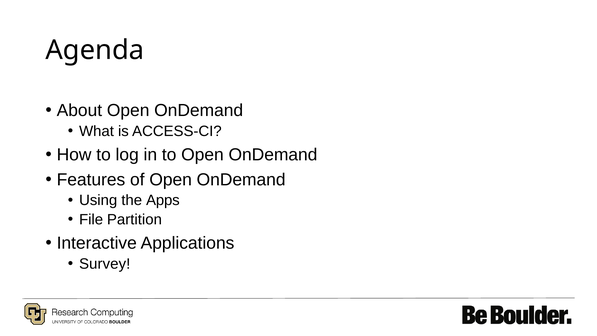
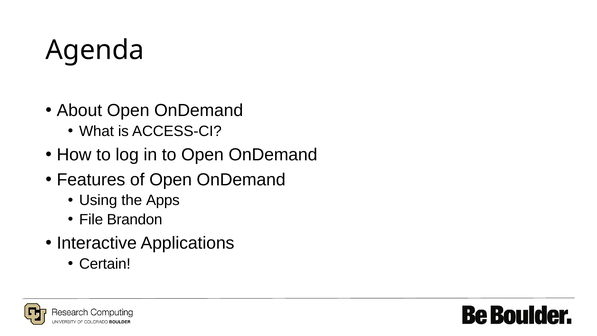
Partition: Partition -> Brandon (135, 219)
Survey: Survey -> Certain (105, 264)
